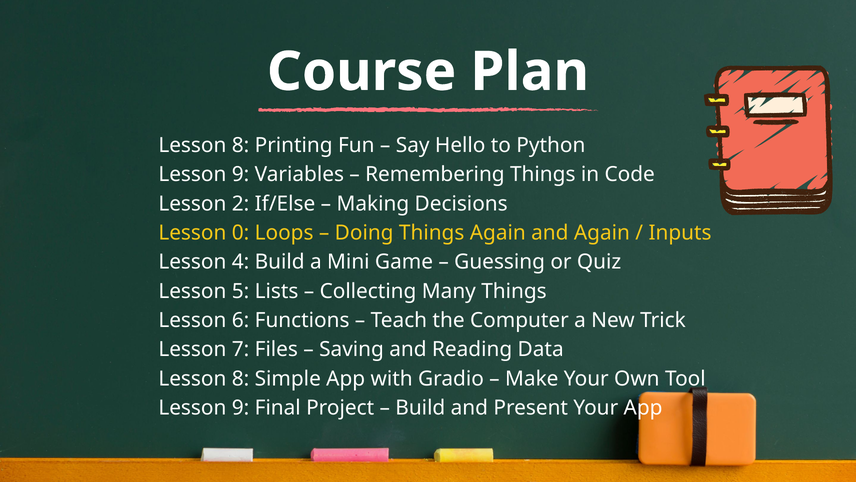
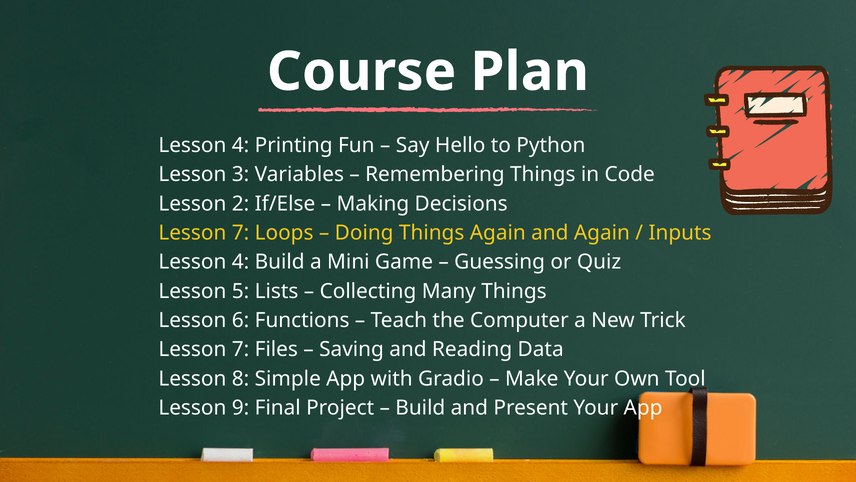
8: 8 -> 4 (241, 145)
9: 9 -> 3 (241, 174)
0: 0 -> 7 (241, 233)
